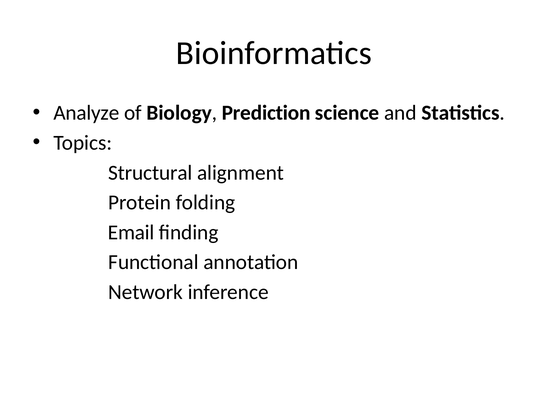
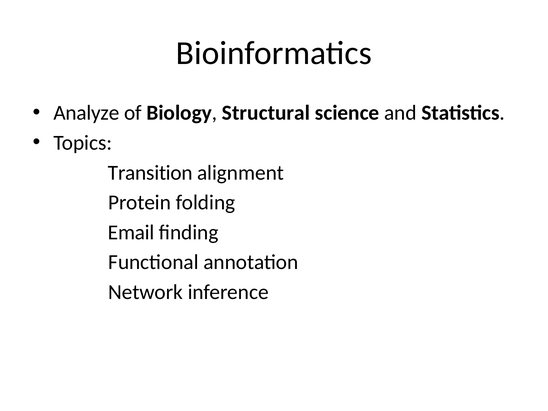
Prediction: Prediction -> Structural (266, 113)
Structural: Structural -> Transition (150, 173)
